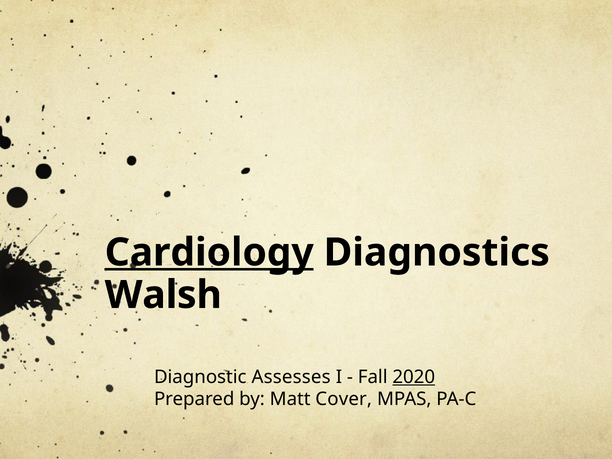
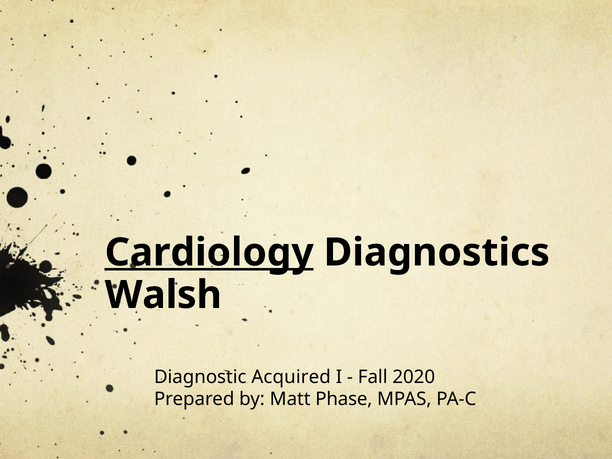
Assesses: Assesses -> Acquired (291, 377)
2020 underline: present -> none (414, 377)
Cover: Cover -> Phase (344, 399)
